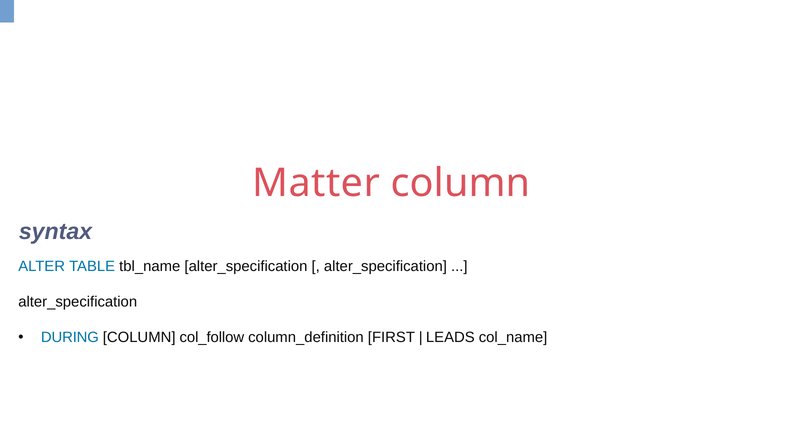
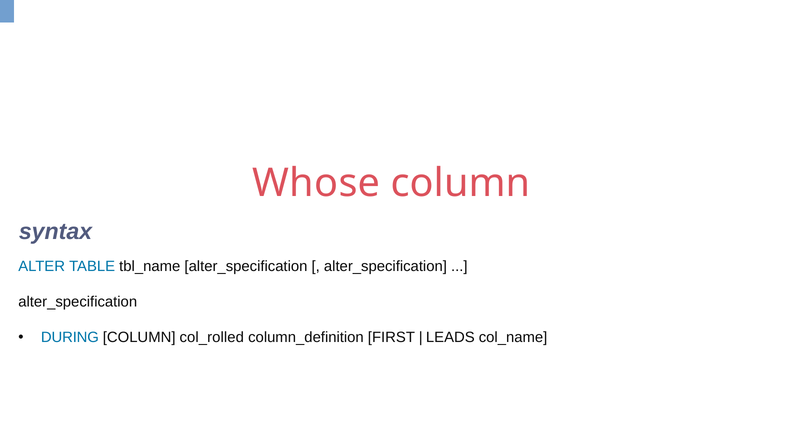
Matter: Matter -> Whose (316, 183)
col_follow: col_follow -> col_rolled (212, 338)
